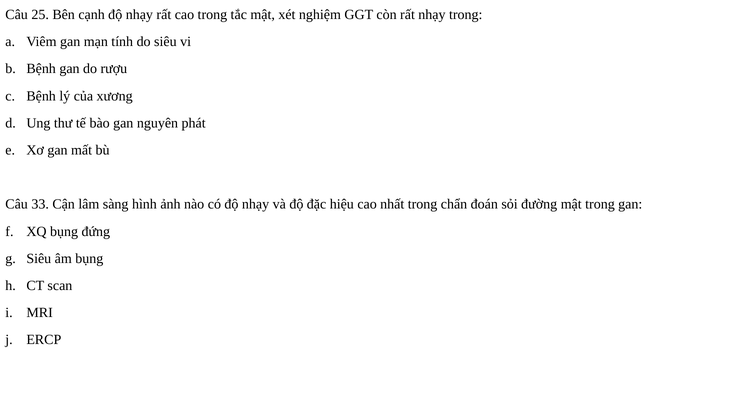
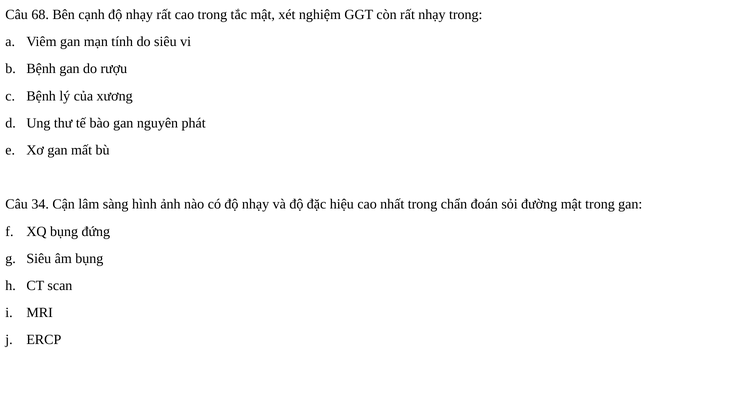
25: 25 -> 68 (40, 15)
33: 33 -> 34 (40, 204)
